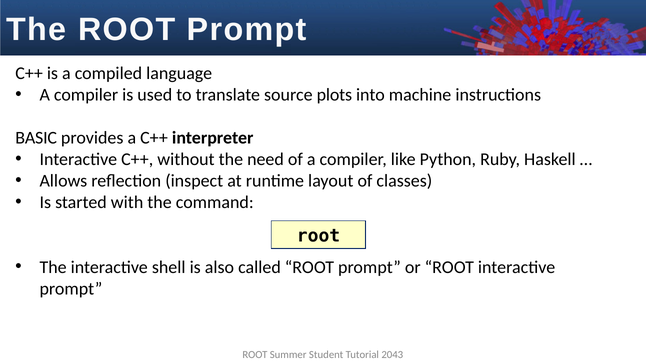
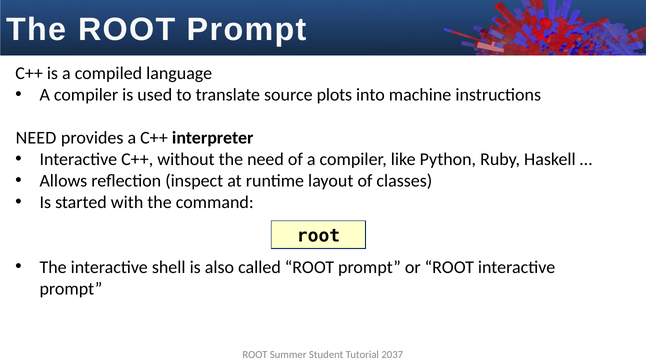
BASIC: BASIC -> NEED (36, 138)
2043: 2043 -> 2037 (392, 355)
